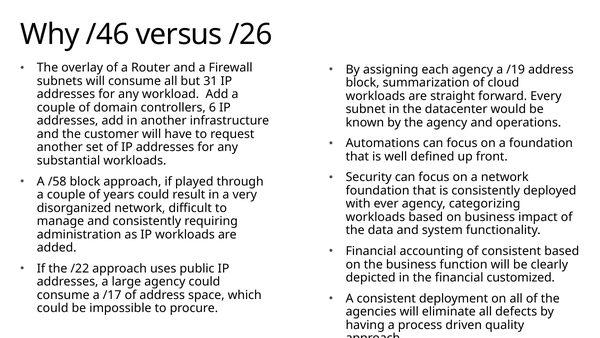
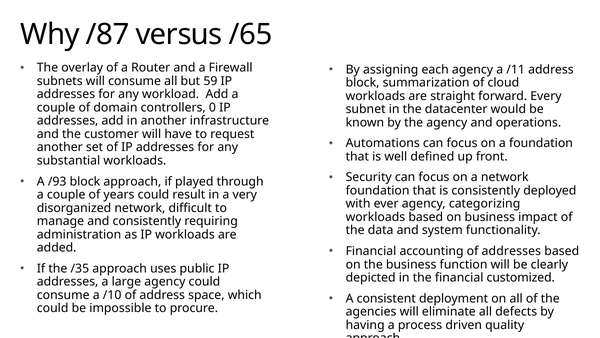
/46: /46 -> /87 (108, 34)
/26: /26 -> /65 (251, 34)
/19: /19 -> /11 (516, 69)
31: 31 -> 59 (210, 81)
6: 6 -> 0 (212, 107)
/58: /58 -> /93 (57, 181)
of consistent: consistent -> addresses (511, 251)
/22: /22 -> /35 (80, 268)
/17: /17 -> /10 (112, 295)
